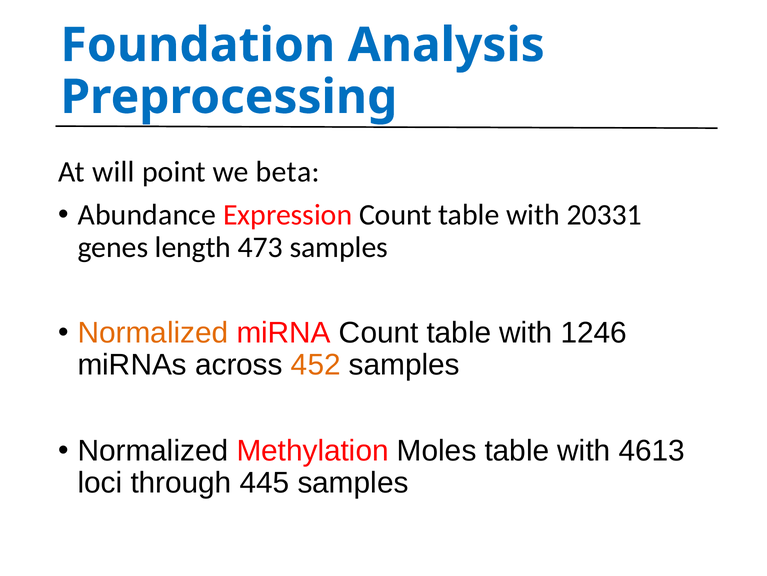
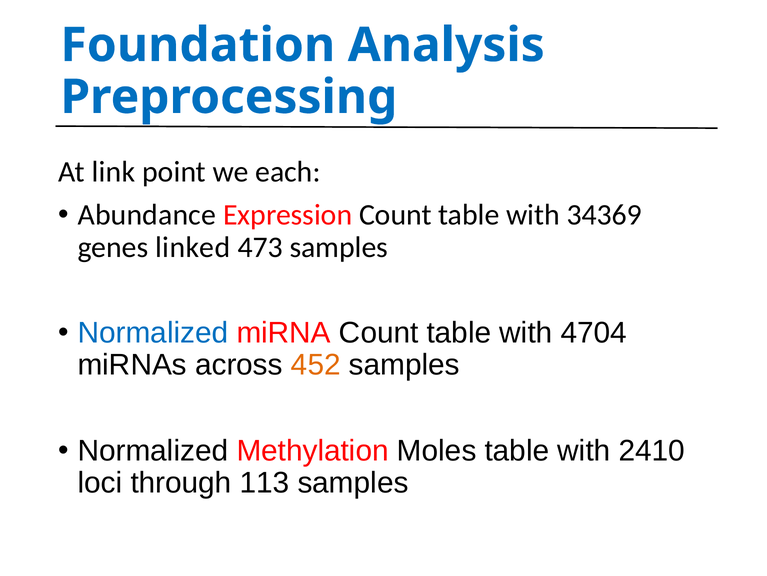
will: will -> link (113, 172)
beta: beta -> each (288, 172)
20331: 20331 -> 34369 (604, 215)
length: length -> linked (193, 247)
Normalized colour: orange -> blue (153, 332)
1246: 1246 -> 4704 (594, 332)
4613: 4613 -> 2410 (652, 450)
445: 445 -> 113 (265, 482)
